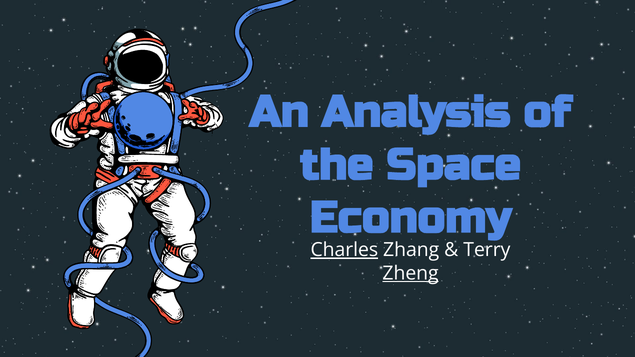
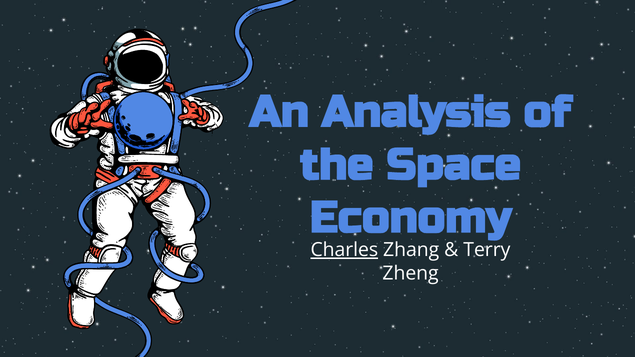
Zheng underline: present -> none (411, 273)
